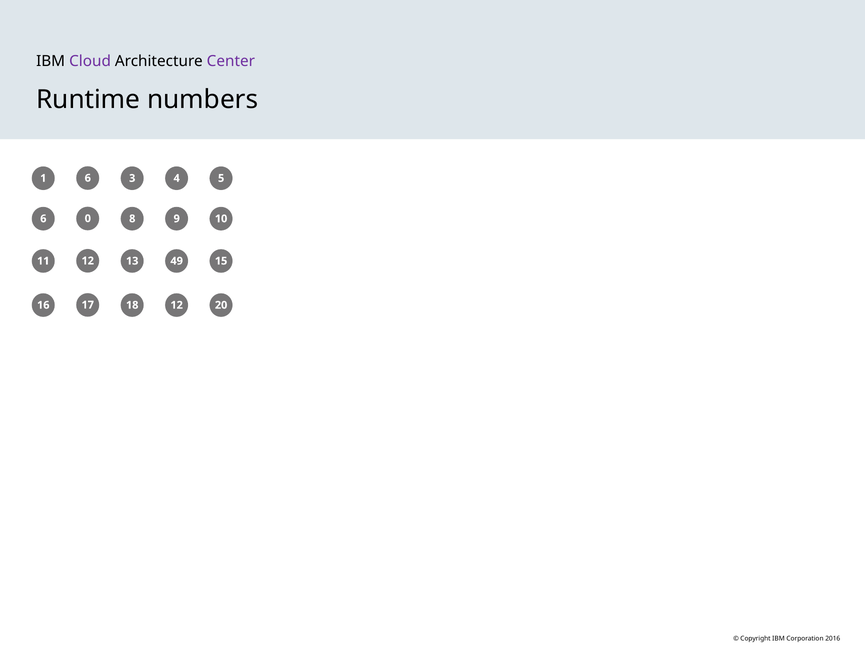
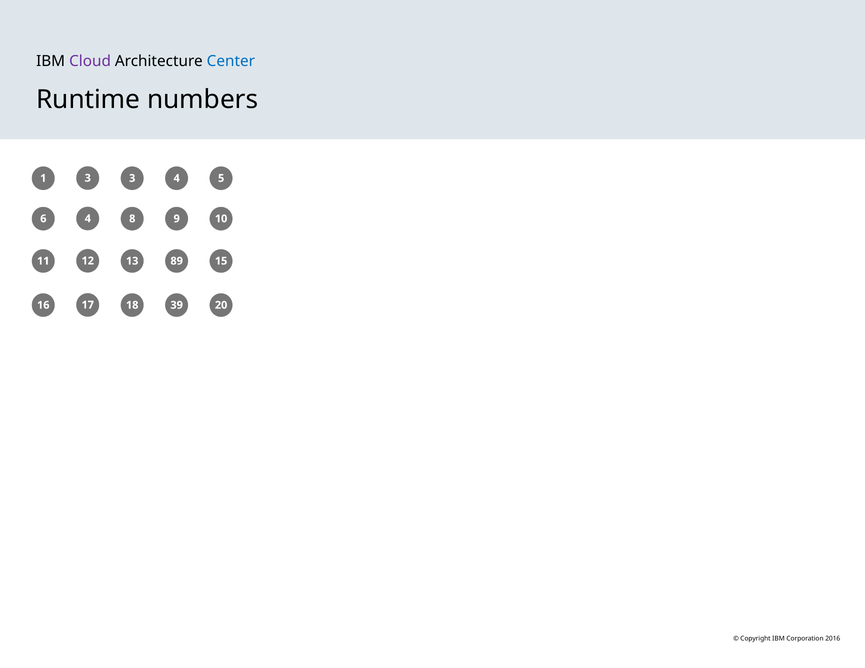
Center colour: purple -> blue (231, 61)
1 6: 6 -> 3 (88, 178)
6 0: 0 -> 4 (88, 219)
49: 49 -> 89 (177, 261)
18 12: 12 -> 39 (177, 305)
